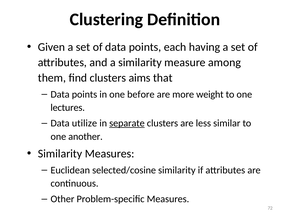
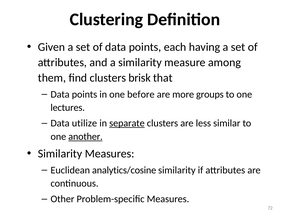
aims: aims -> brisk (140, 78)
weight: weight -> groups (210, 94)
another underline: none -> present (86, 136)
selected/cosine: selected/cosine -> analytics/cosine (124, 170)
